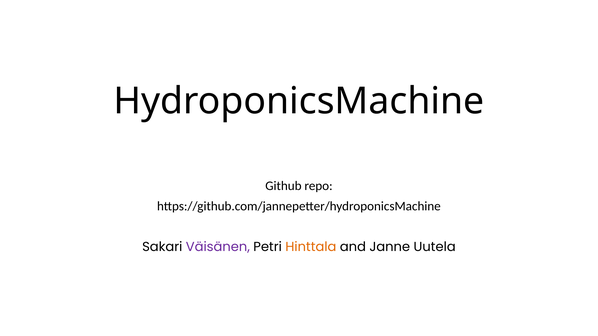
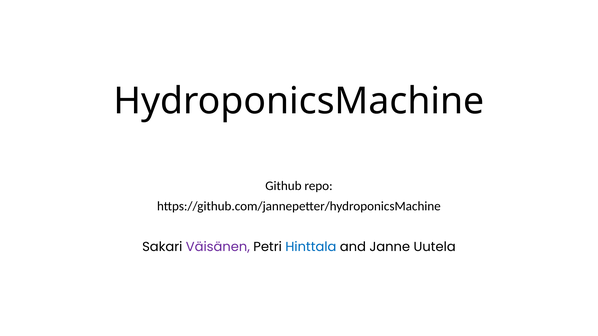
Hinttala colour: orange -> blue (311, 247)
